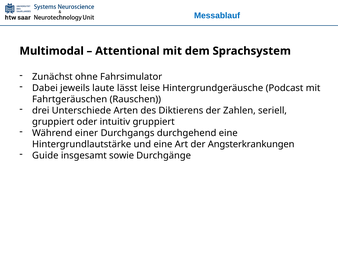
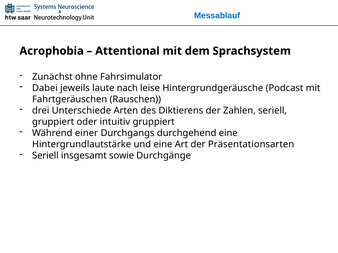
Multimodal: Multimodal -> Acrophobia (52, 51)
lässt: lässt -> nach (127, 88)
Angsterkrankungen: Angsterkrankungen -> Präsentationsarten (251, 144)
Guide: Guide -> Seriell (45, 156)
